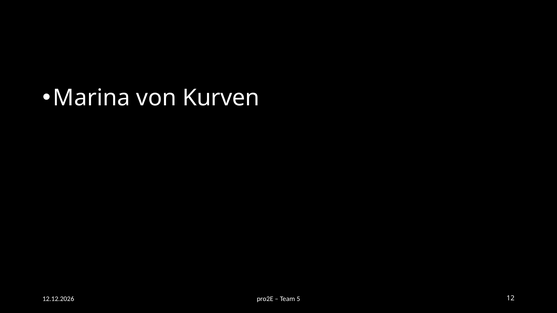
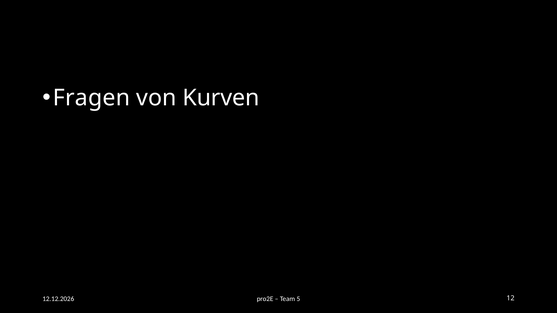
Marina: Marina -> Fragen (92, 98)
